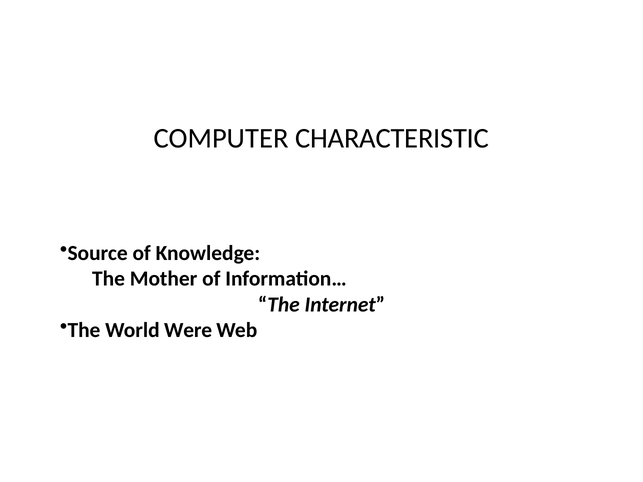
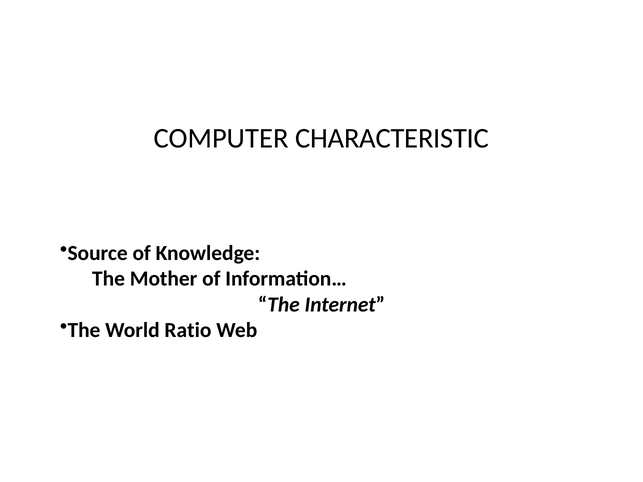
Were: Were -> Ratio (188, 330)
